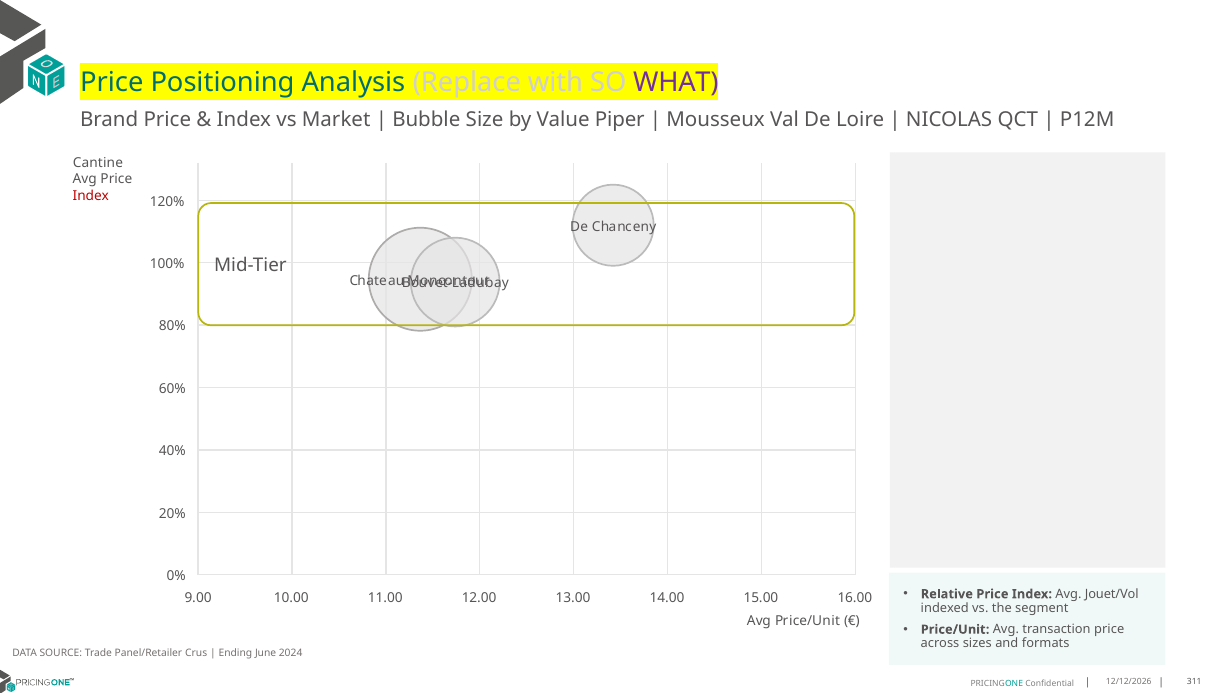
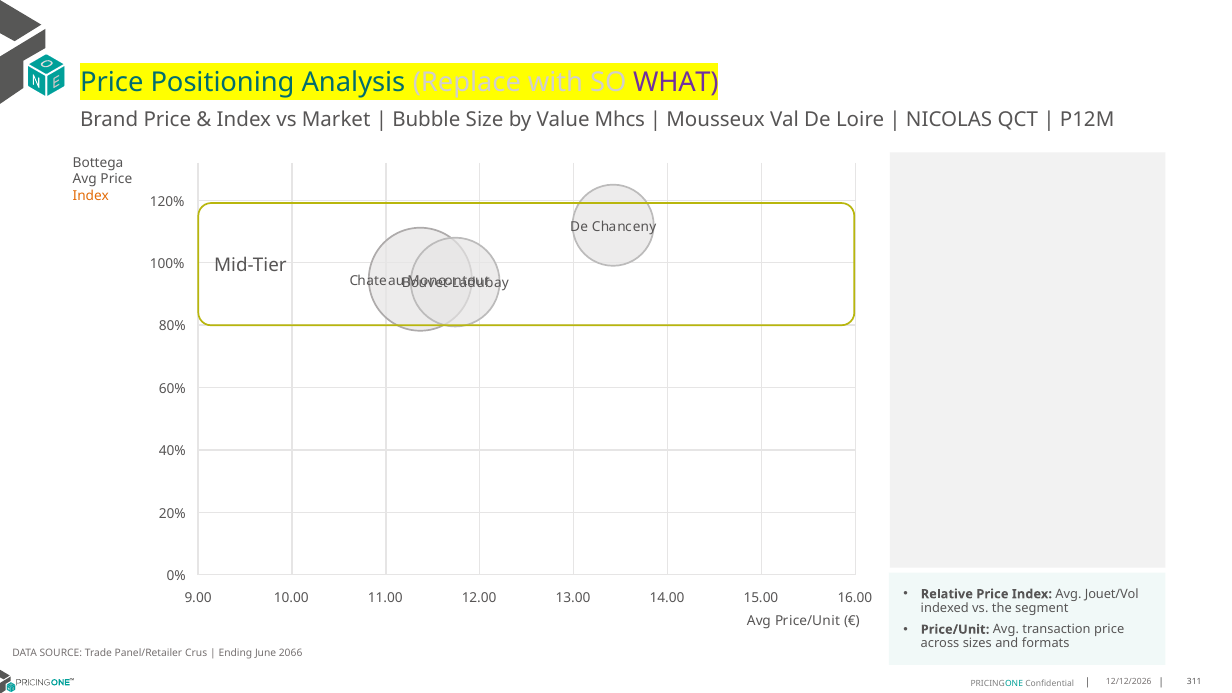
Piper: Piper -> Mhcs (620, 120)
Cantine: Cantine -> Bottega (98, 163)
Index colour: red -> orange (91, 196)
2024: 2024 -> 2066 (291, 653)
